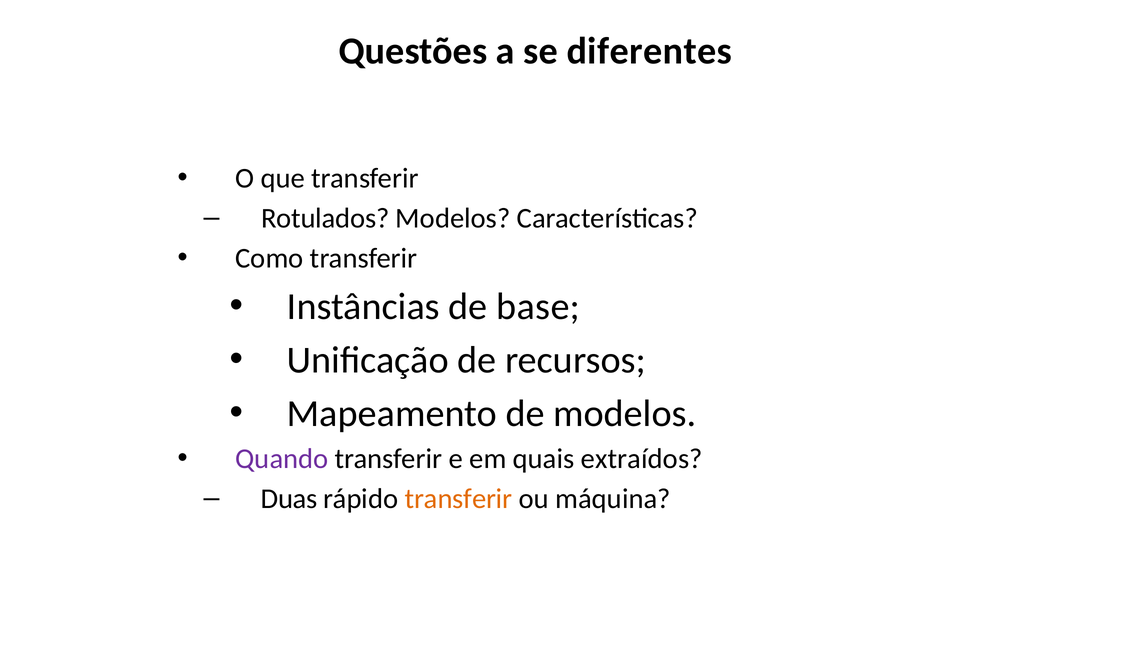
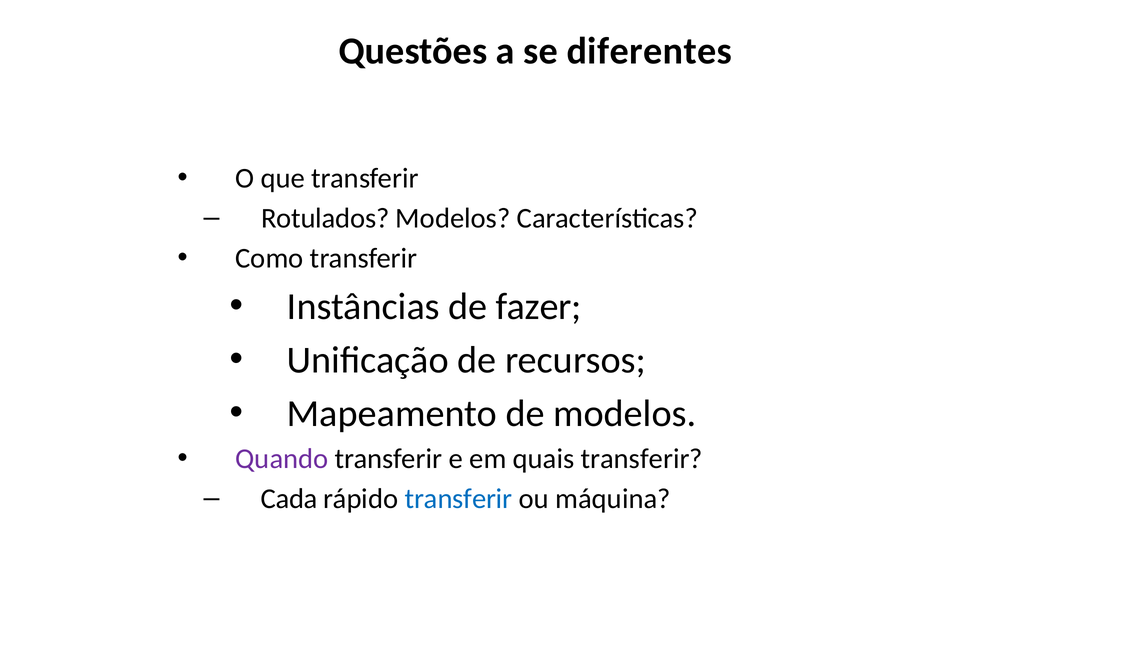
base: base -> fazer (538, 307)
quais extraídos: extraídos -> transferir (642, 459)
Duas: Duas -> Cada (289, 499)
transferir colour: orange -> blue (459, 499)
